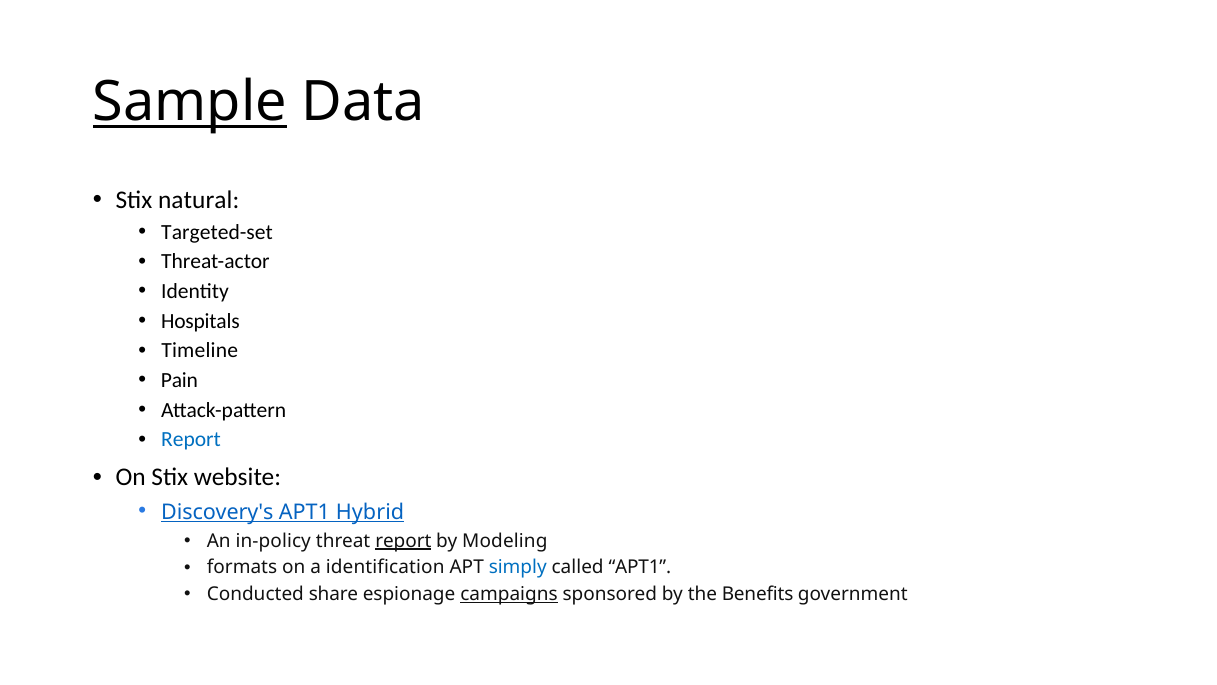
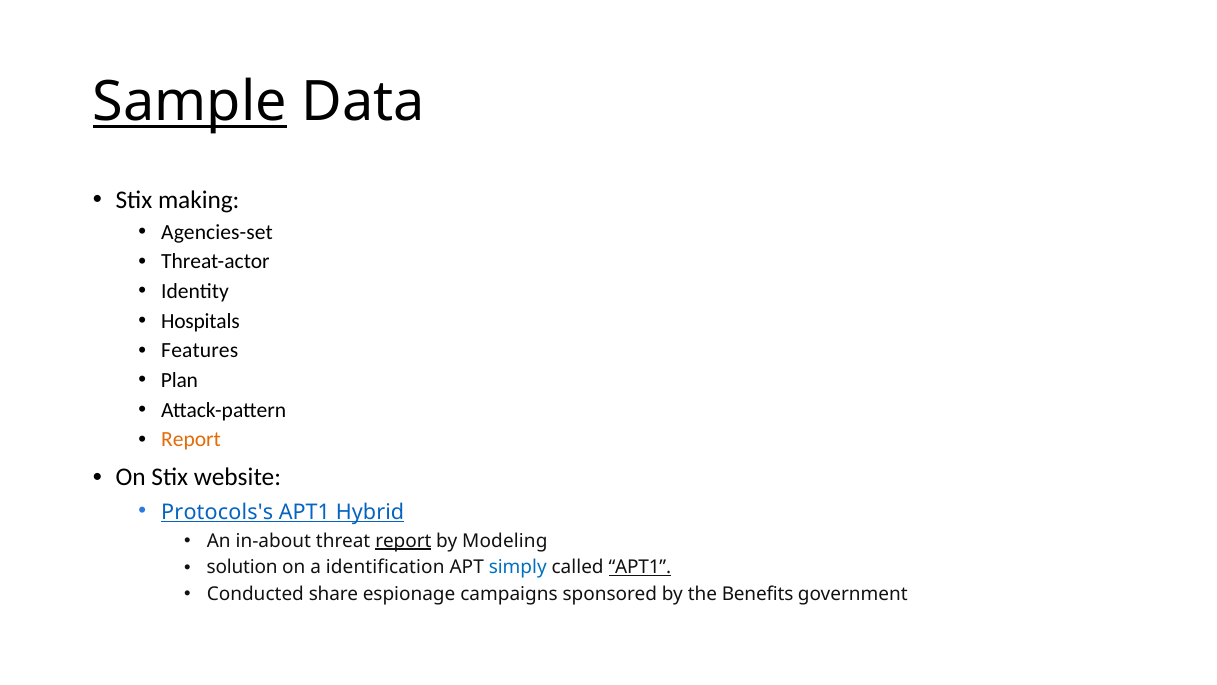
natural: natural -> making (199, 200)
Targeted-set: Targeted-set -> Agencies-set (217, 232)
Timeline: Timeline -> Features (200, 350)
Pain: Pain -> Plan (179, 380)
Report colour: blue -> orange (191, 439)
Discovery's: Discovery's -> Protocols's (217, 512)
in-policy: in-policy -> in-about (273, 540)
formats: formats -> solution (242, 567)
APT1 underline: none -> present (640, 567)
campaigns underline: present -> none (509, 594)
